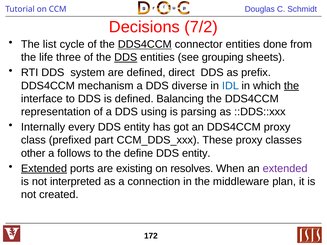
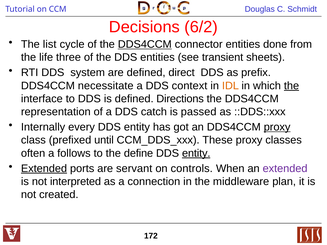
7/2: 7/2 -> 6/2 (201, 27)
DDS underline: present -> none (126, 57)
grouping: grouping -> transient (223, 57)
mechanism: mechanism -> necessitate (106, 86)
diverse: diverse -> context (190, 86)
IDL colour: blue -> orange (230, 86)
Balancing: Balancing -> Directions (180, 99)
using: using -> catch (154, 112)
parsing: parsing -> passed (199, 112)
proxy underline: none -> present (277, 127)
part: part -> until (104, 140)
other: other -> often (33, 153)
entity underline: none -> present (196, 153)
existing: existing -> servant (134, 169)
resolves: resolves -> controls (192, 169)
